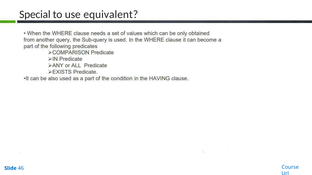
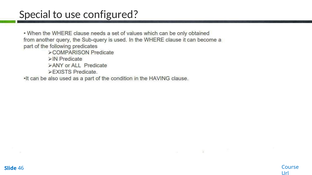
equivalent: equivalent -> configured (111, 14)
